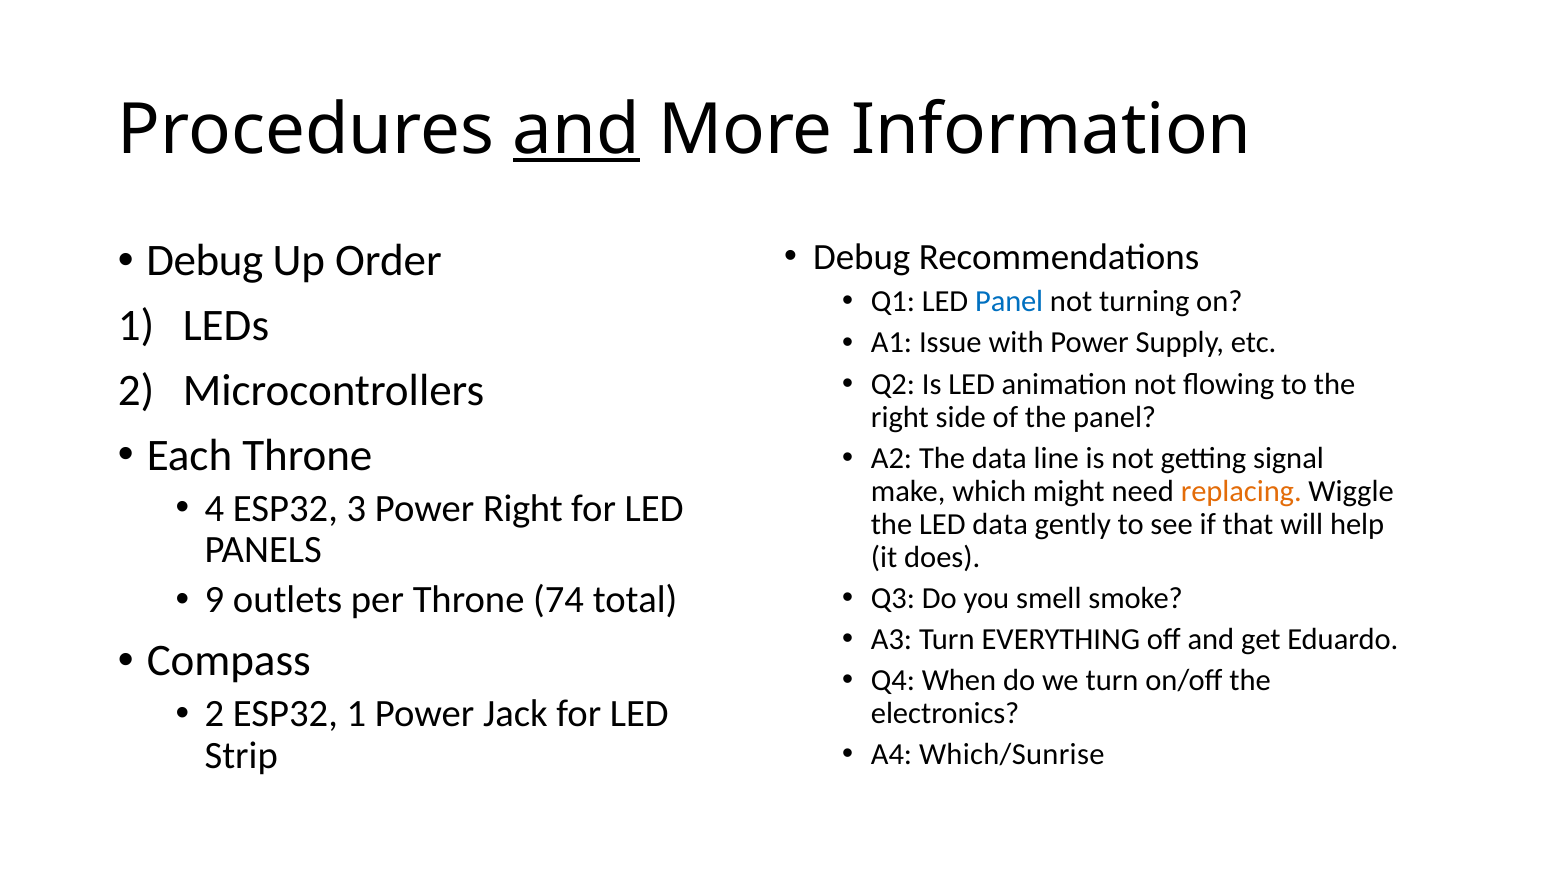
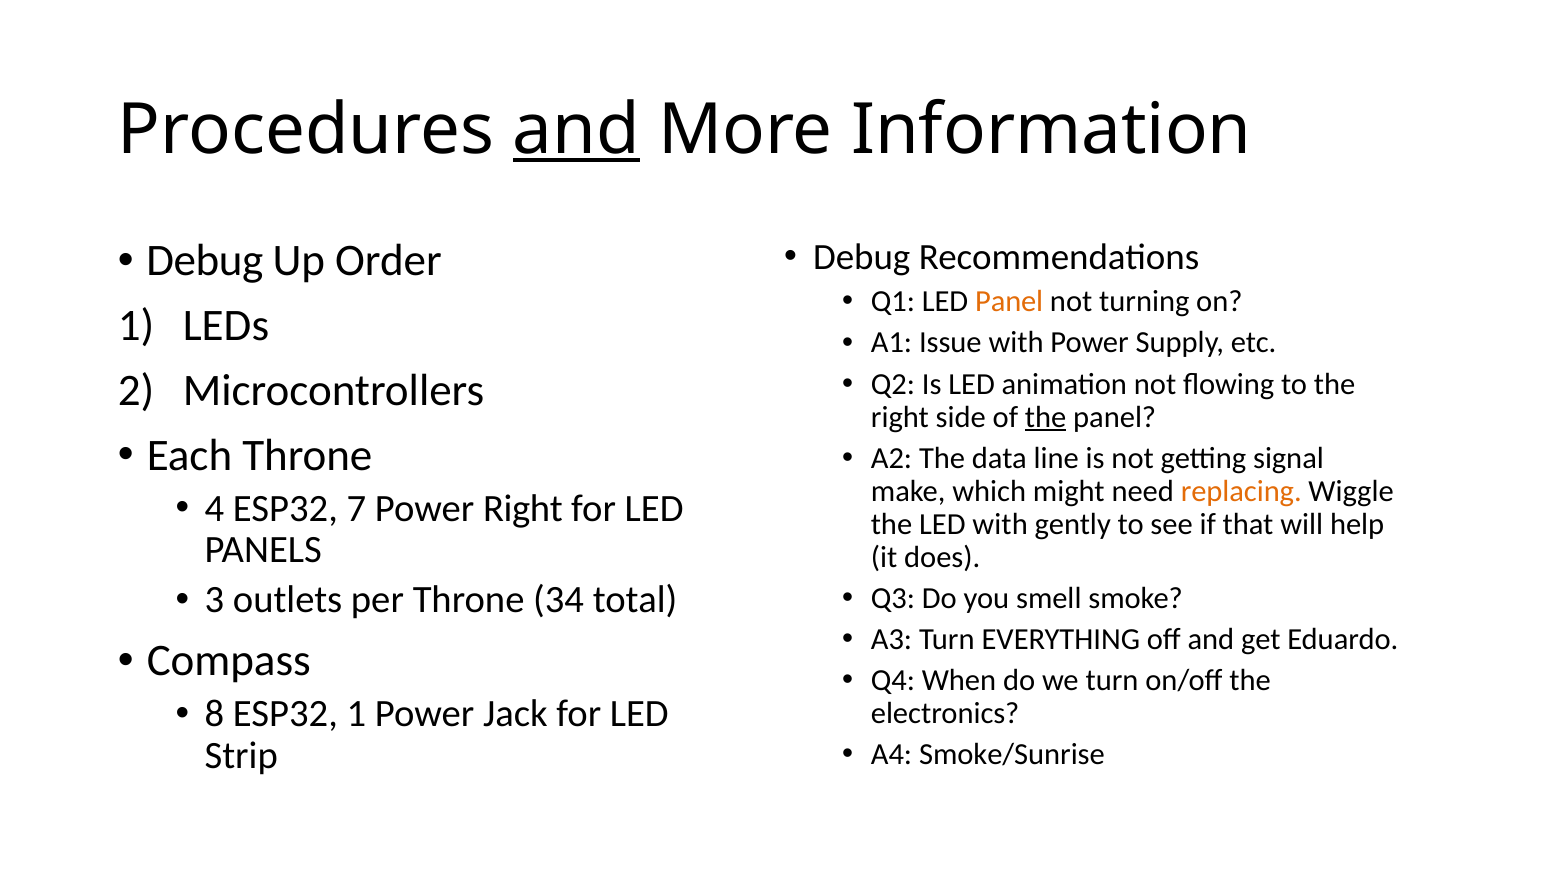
Panel colour: blue -> orange (1009, 302)
the underline: none -> present (1046, 417)
3: 3 -> 7 (356, 508)
LED data: data -> with (1000, 524)
9: 9 -> 3 (214, 600)
74: 74 -> 34 (559, 600)
2: 2 -> 8 (214, 714)
Which/Sunrise: Which/Sunrise -> Smoke/Sunrise (1012, 754)
